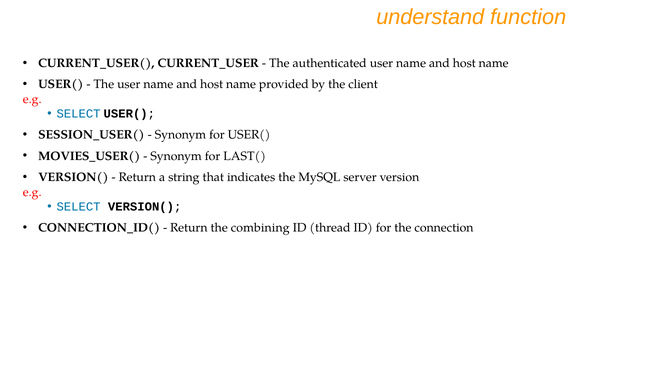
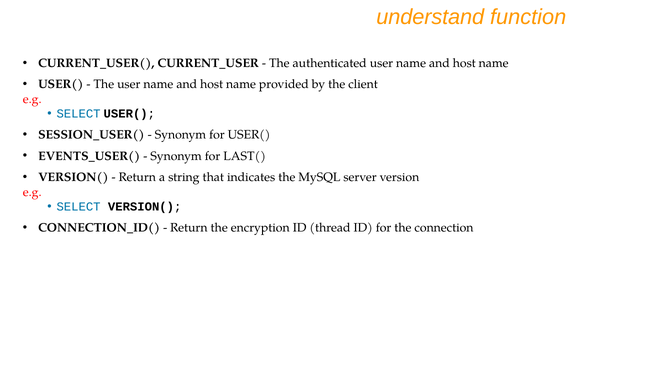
MOVIES_USER(: MOVIES_USER( -> EVENTS_USER( (89, 156)
combining: combining -> encryption (260, 228)
